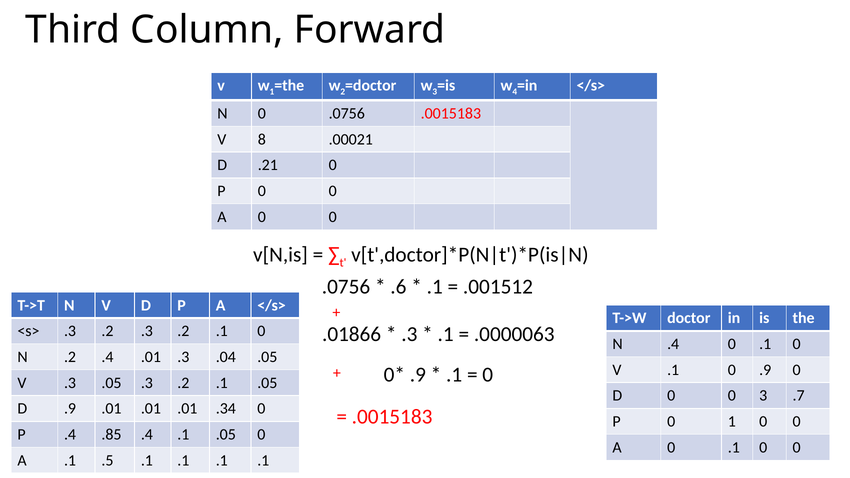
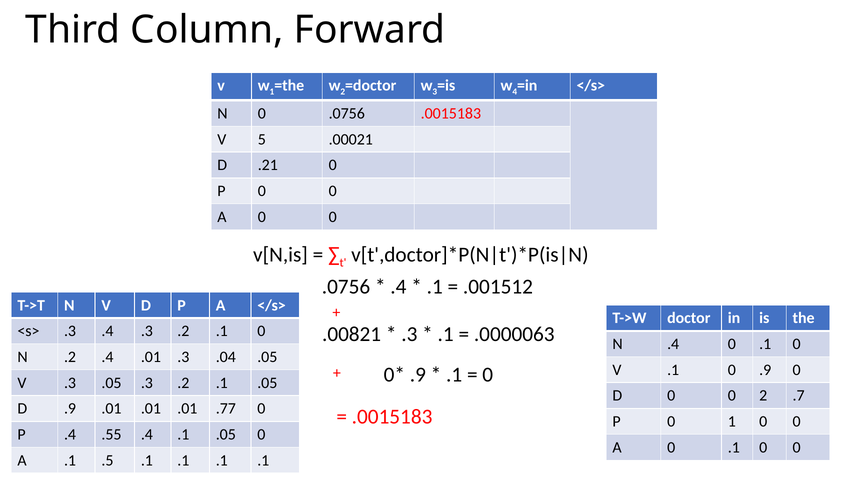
8: 8 -> 5 (262, 139)
.6: .6 -> .4 (398, 287)
<s> .3 .2: .2 -> .4 (107, 331)
.01866: .01866 -> .00821 (352, 334)
0 3: 3 -> 2 (763, 396)
.34: .34 -> .77 (226, 409)
.85: .85 -> .55 (111, 435)
